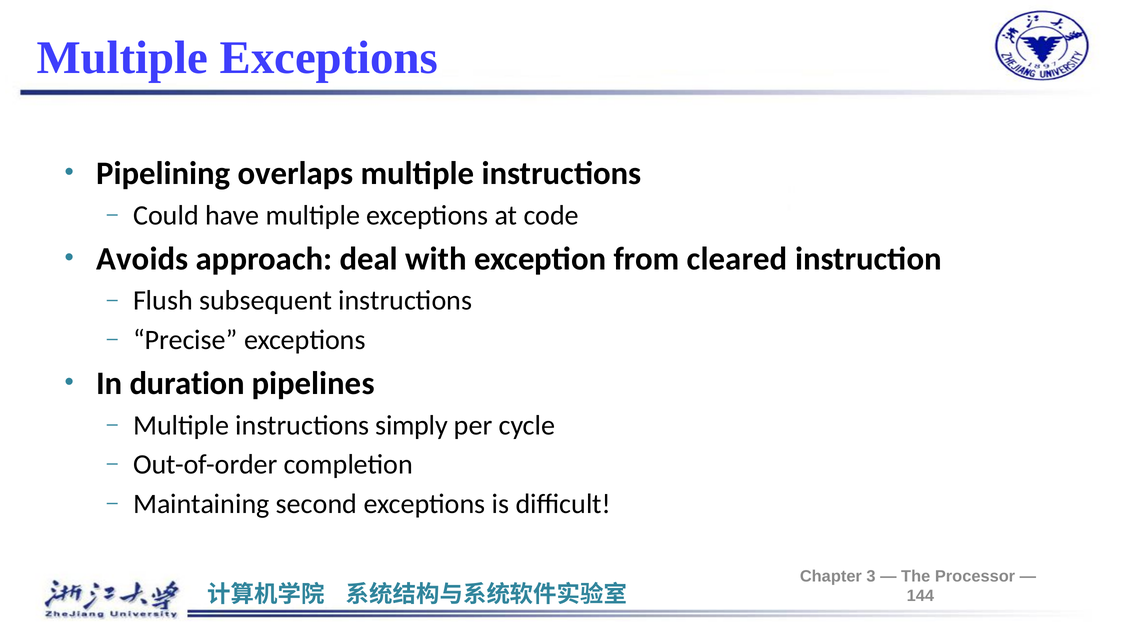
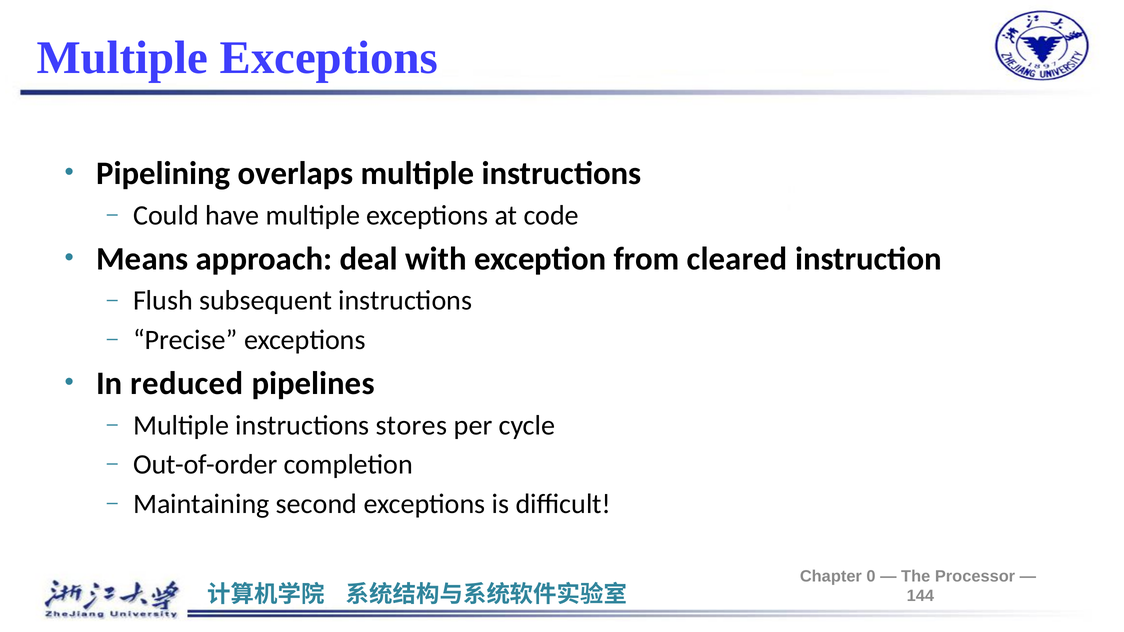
Avoids: Avoids -> Means (142, 259)
duration: duration -> reduced (187, 384)
simply: simply -> stores (411, 425)
3: 3 -> 0 (871, 576)
